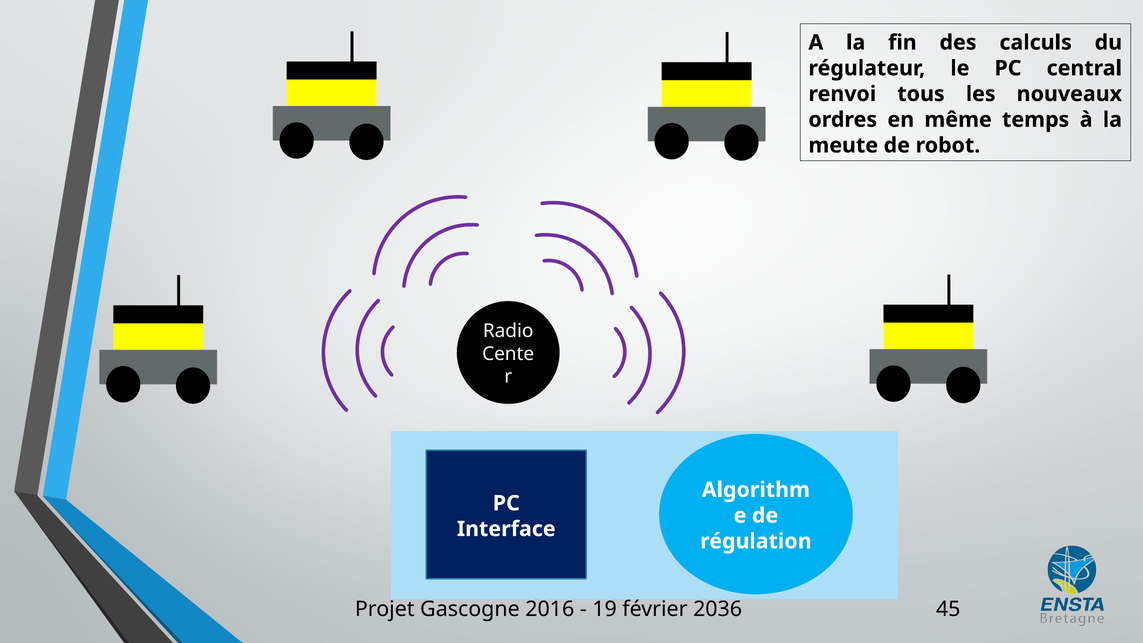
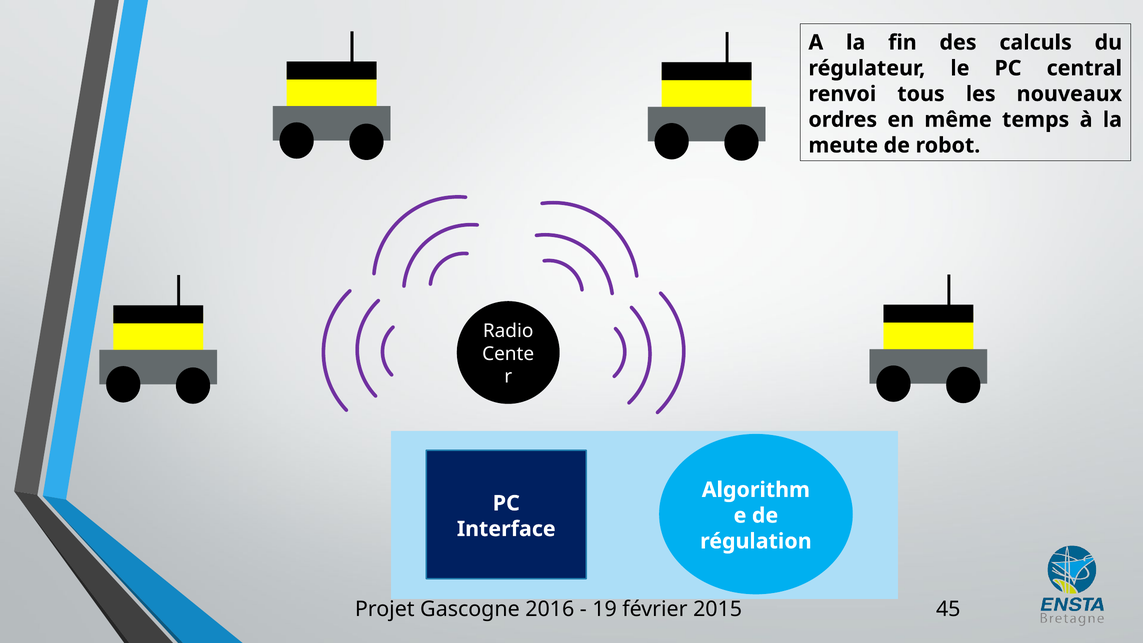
2036: 2036 -> 2015 (718, 609)
